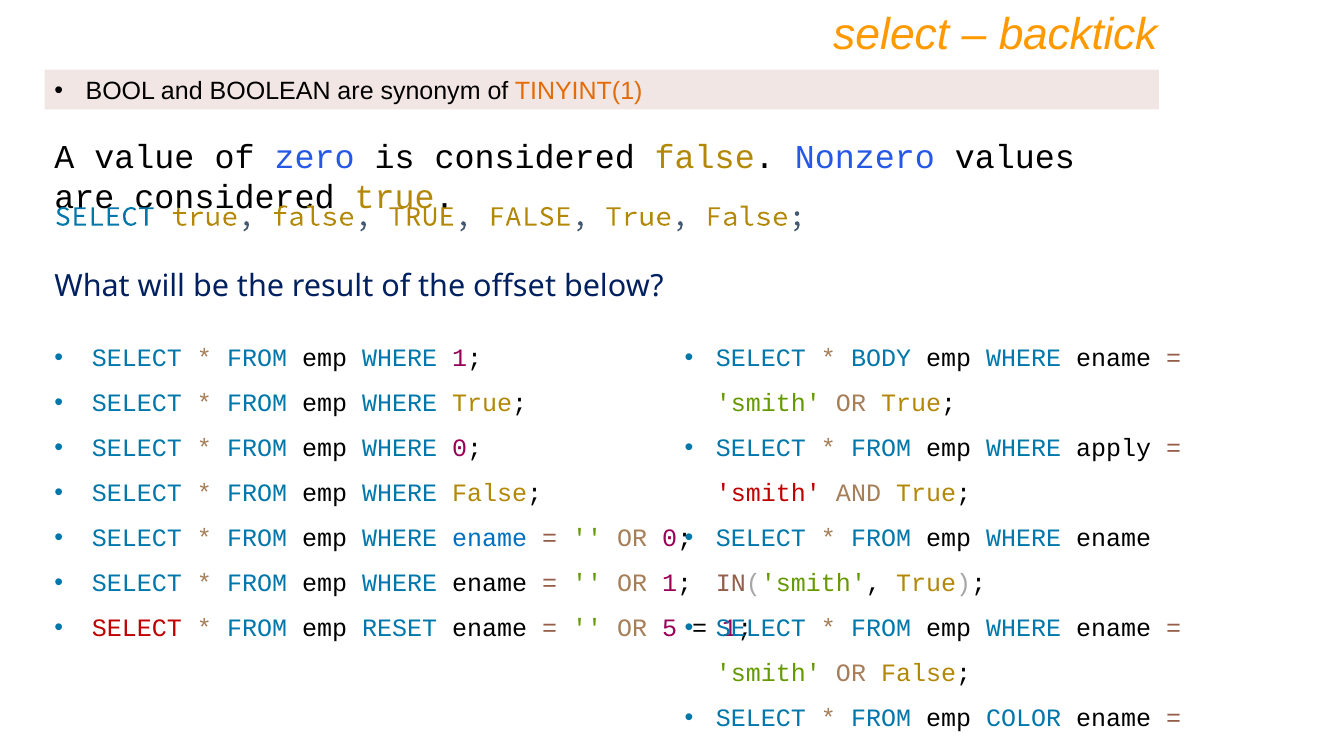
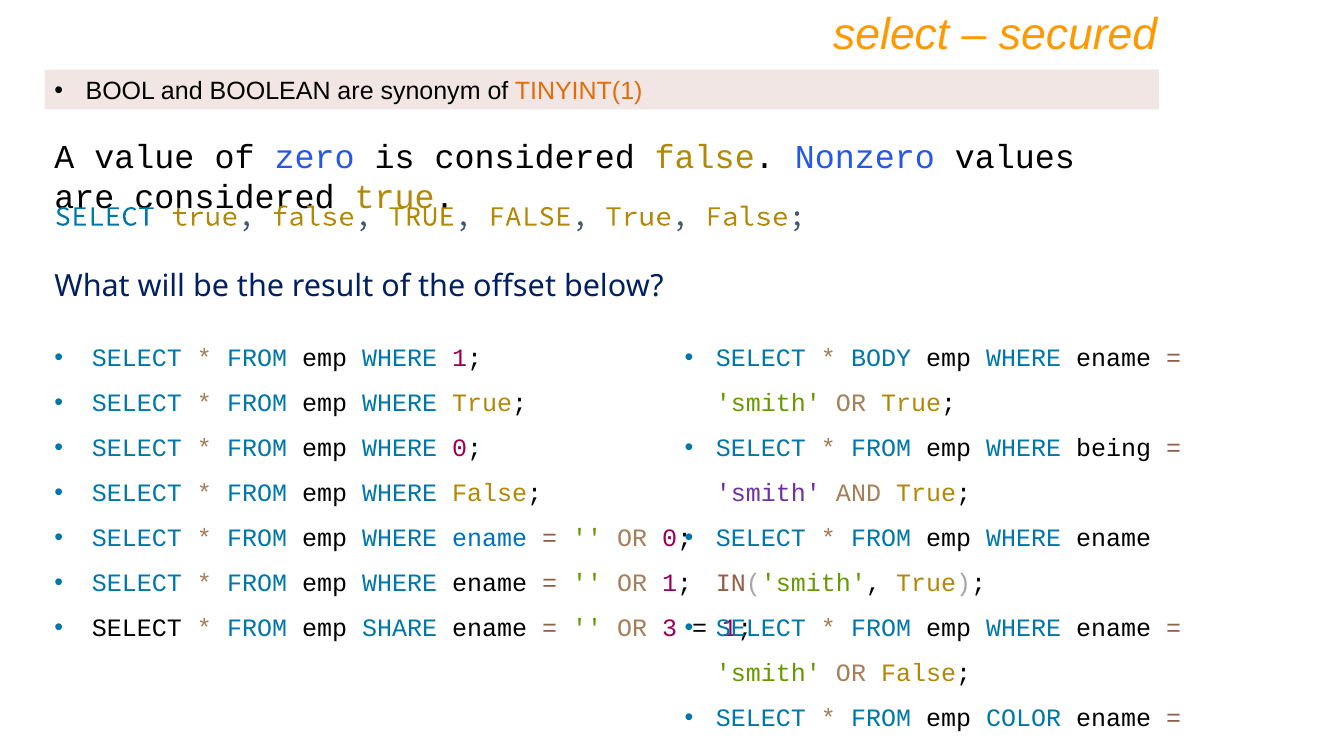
backtick: backtick -> secured (1078, 35)
apply: apply -> being (1114, 449)
smith colour: red -> purple (768, 494)
SELECT colour: red -> black (137, 629)
RESET: RESET -> SHARE (400, 629)
5: 5 -> 3 (670, 629)
